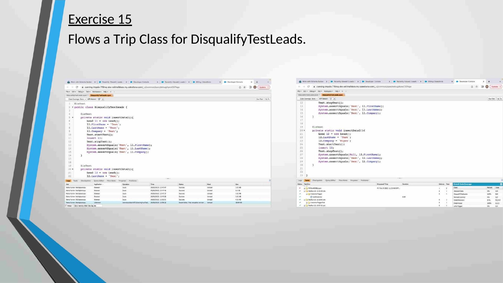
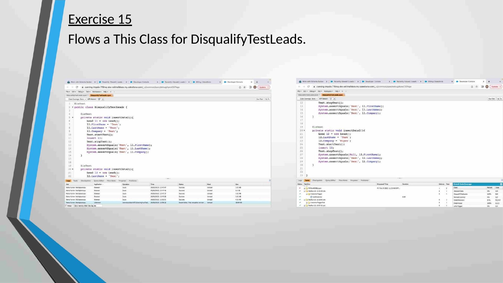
Trip: Trip -> This (125, 39)
